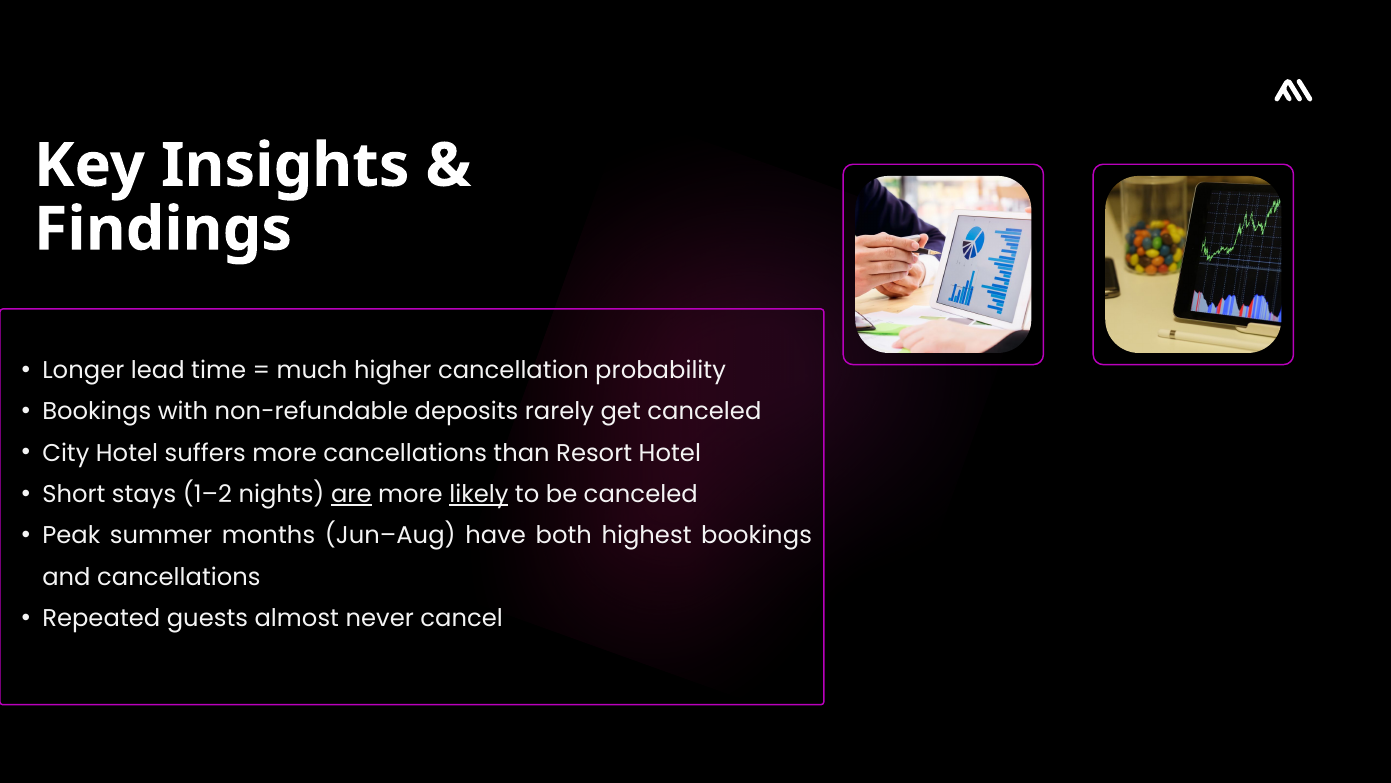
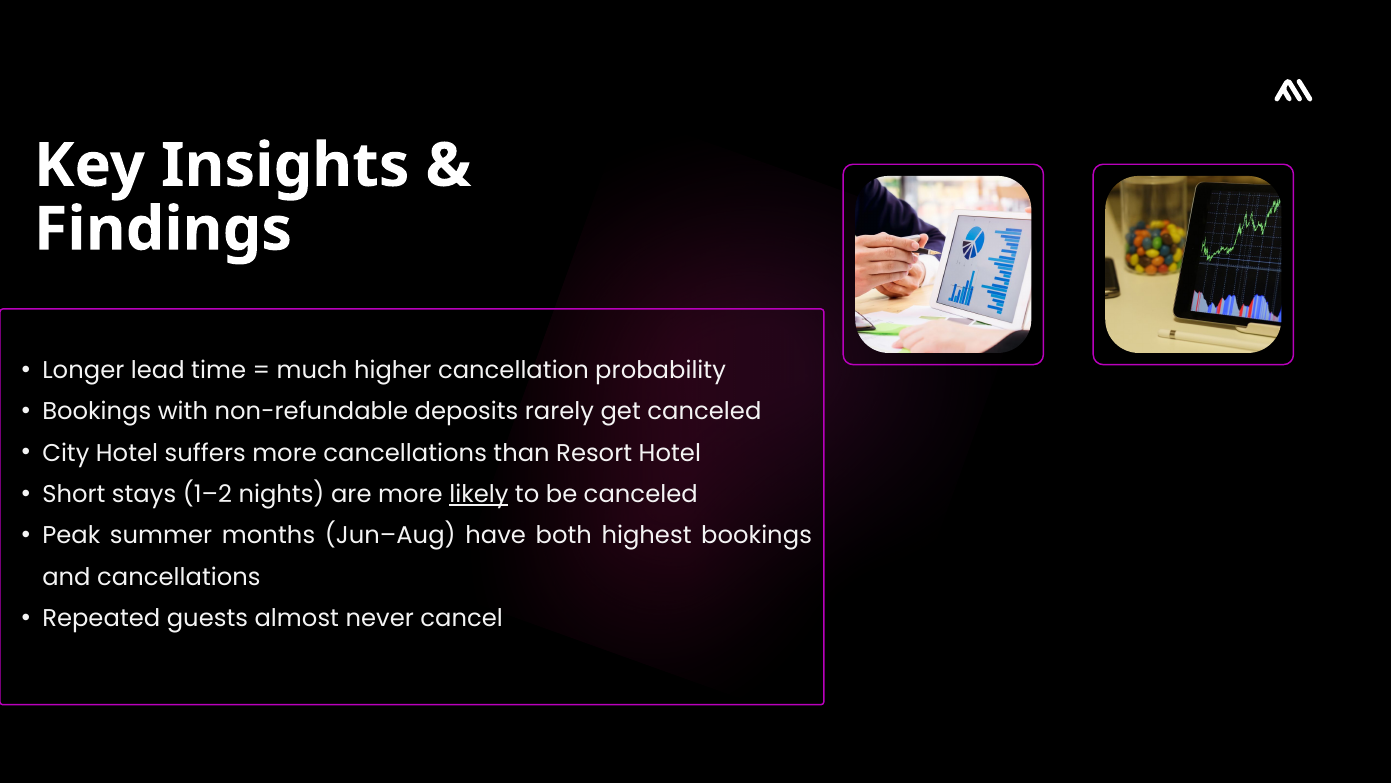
are underline: present -> none (351, 494)
